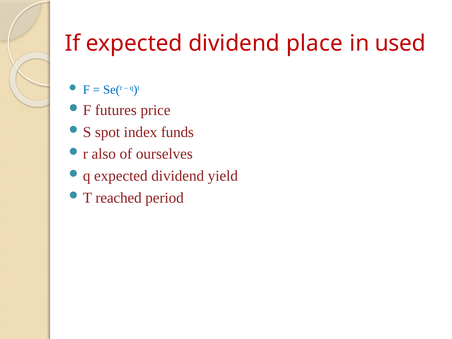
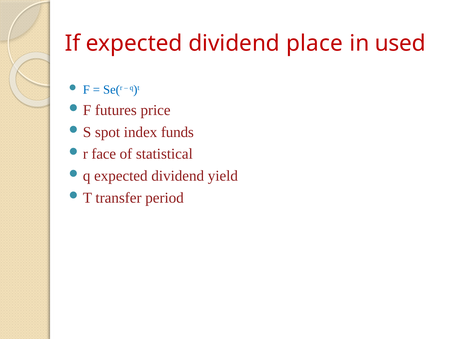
also: also -> face (104, 154)
ourselves: ourselves -> statistical (164, 154)
reached: reached -> transfer (119, 198)
